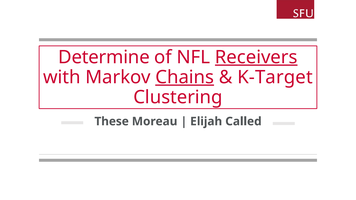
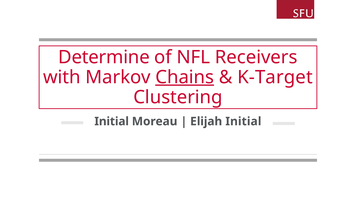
Receivers underline: present -> none (256, 57)
These: These -> Initial (112, 122)
Elijah Called: Called -> Initial (243, 122)
